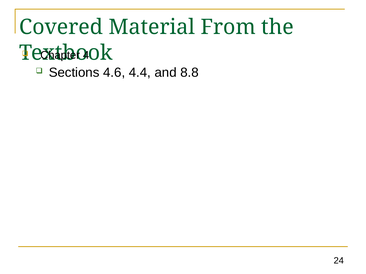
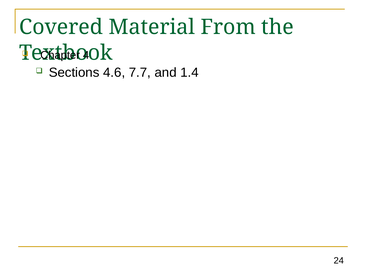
4.4: 4.4 -> 7.7 (140, 73)
8.8: 8.8 -> 1.4 (189, 73)
